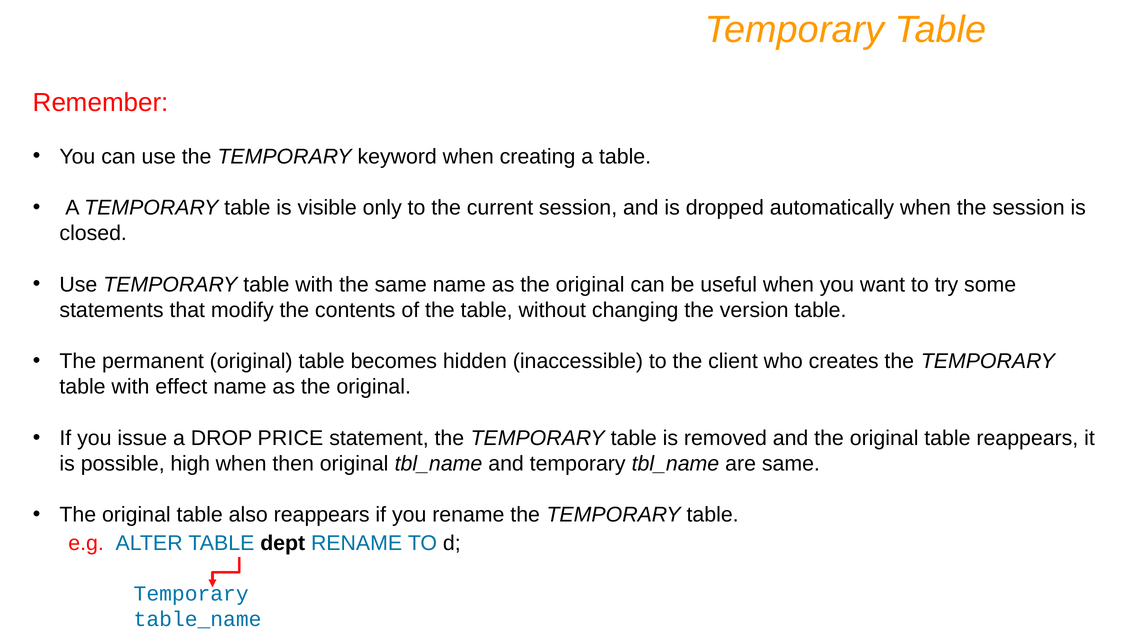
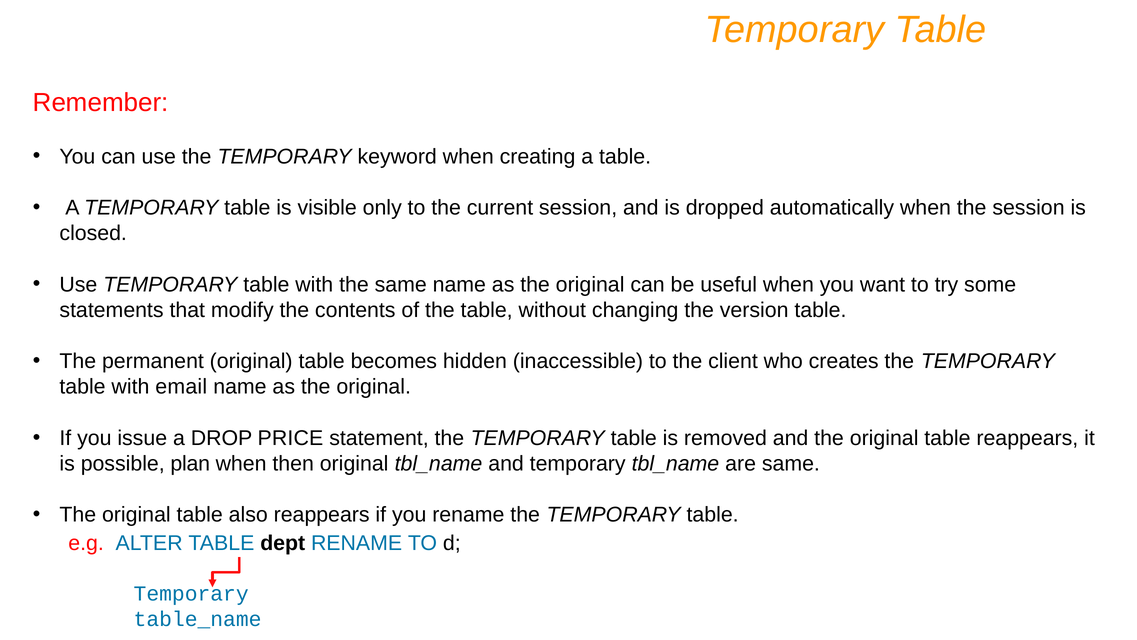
effect: effect -> email (181, 387)
high: high -> plan (190, 463)
